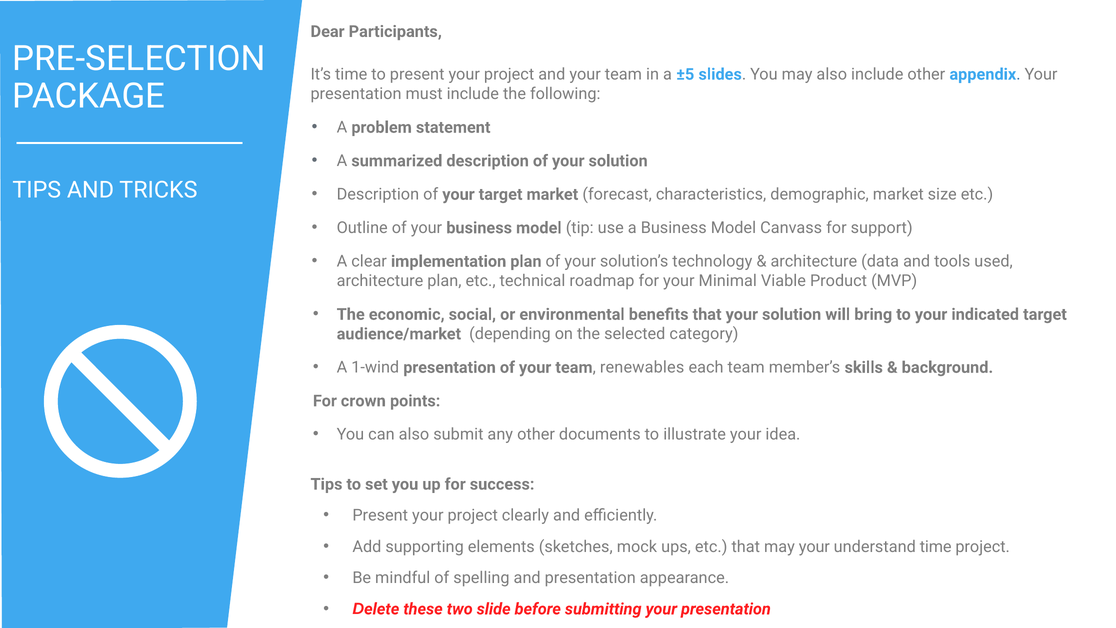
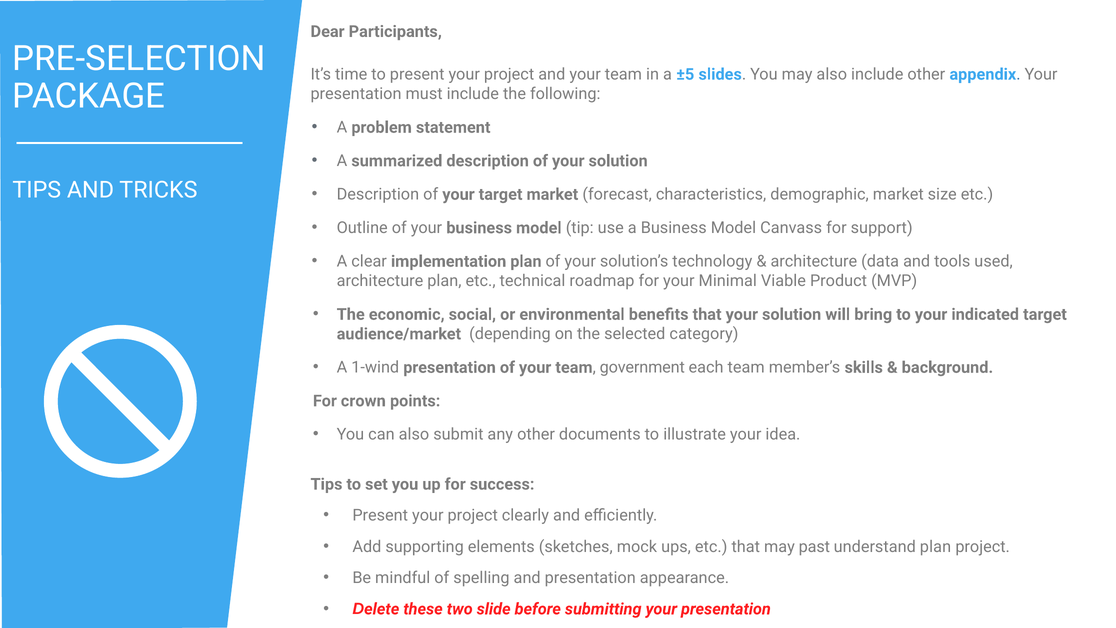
renewables: renewables -> government (642, 367)
may your: your -> past (814, 546)
understand time: time -> plan (936, 546)
